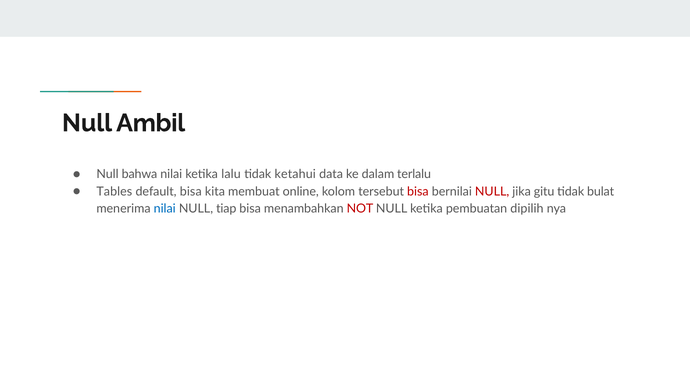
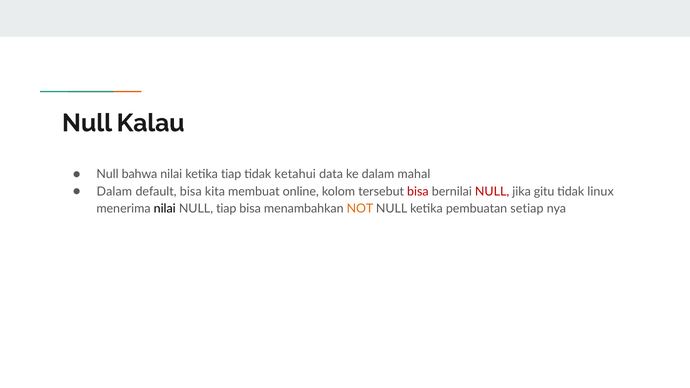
Ambil: Ambil -> Kalau (151, 123)
ketika lalu: lalu -> tiap (231, 174)
terlalu: terlalu -> mahal (414, 174)
Tables: Tables -> Dalam (114, 192)
bulat: bulat -> linux (601, 192)
nilai colour: blue -> black (165, 209)
NOT colour: red -> orange (360, 209)
dipilih: dipilih -> setiap (527, 209)
